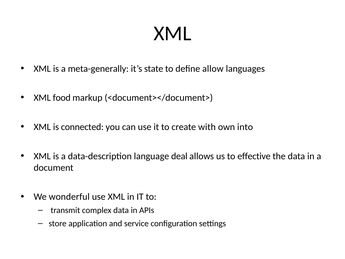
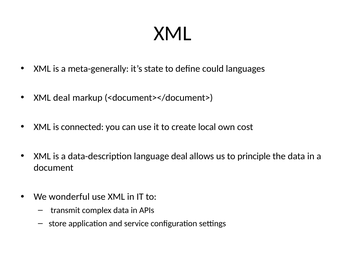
allow: allow -> could (213, 69)
XML food: food -> deal (62, 98)
with: with -> local (207, 127)
into: into -> cost (245, 127)
effective: effective -> principle (254, 156)
